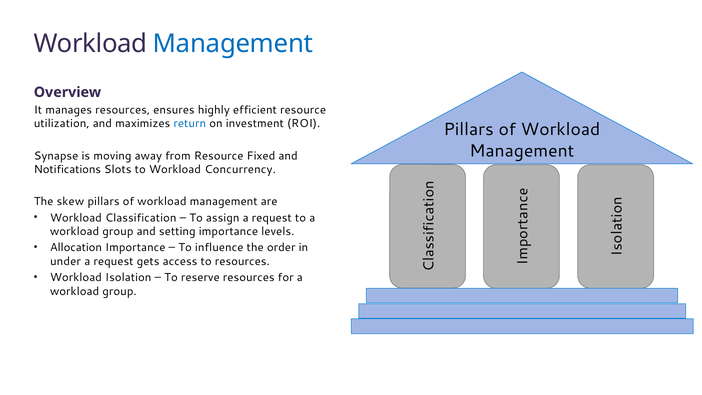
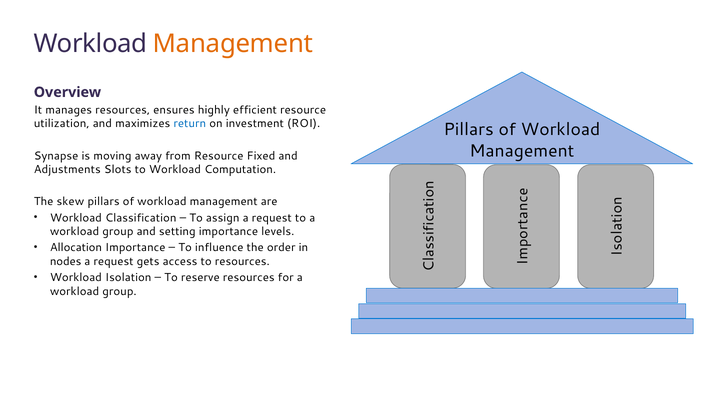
Management colour: blue -> orange (233, 44)
Notifications: Notifications -> Adjustments (67, 169)
Concurrency: Concurrency -> Computation (240, 169)
under: under -> nodes (66, 261)
